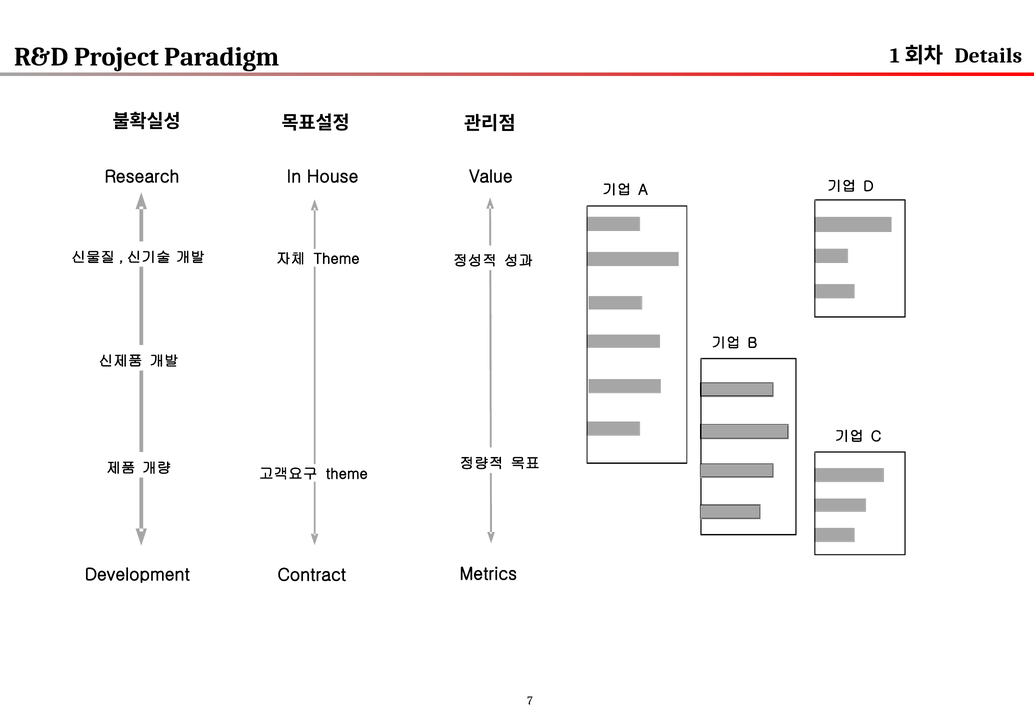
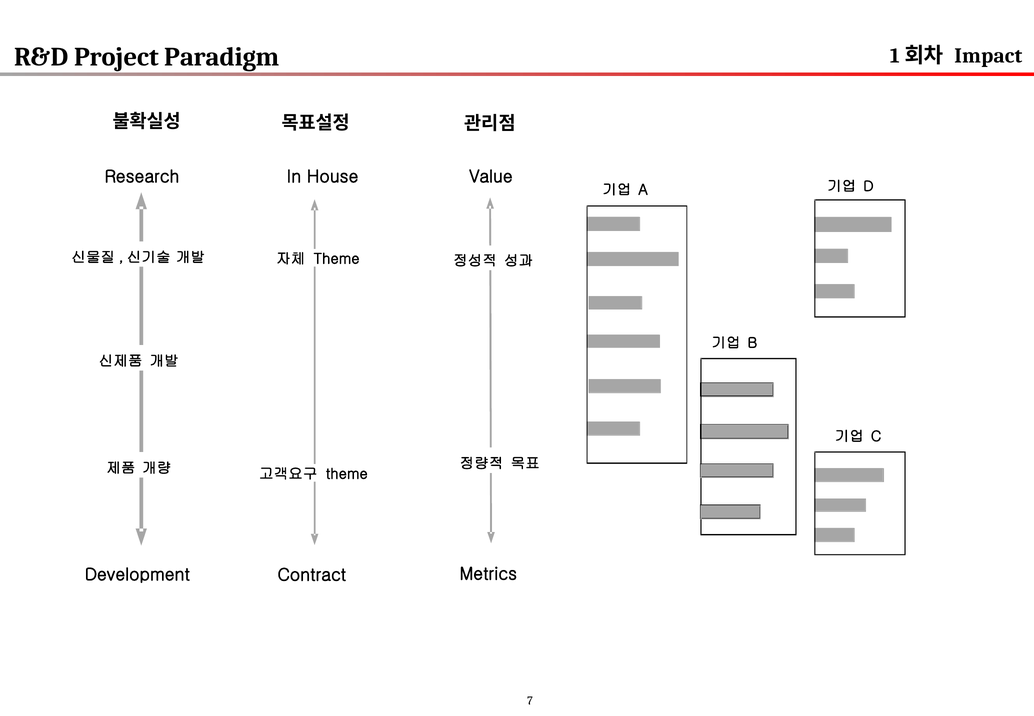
Details: Details -> Impact (988, 56)
